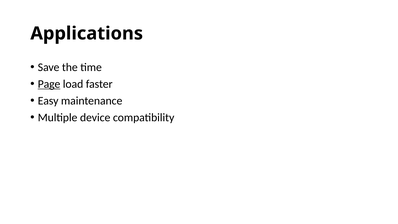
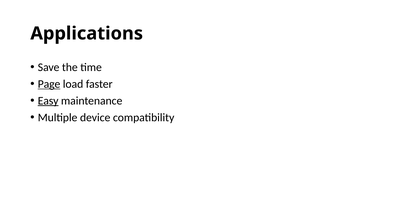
Easy underline: none -> present (48, 101)
